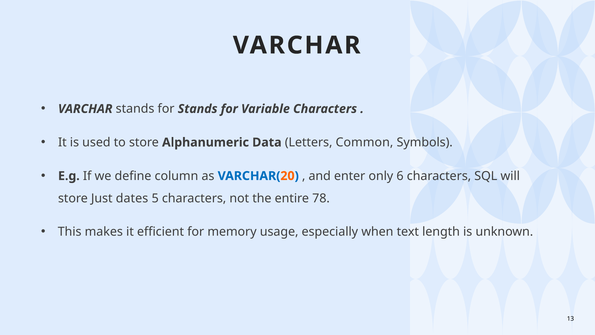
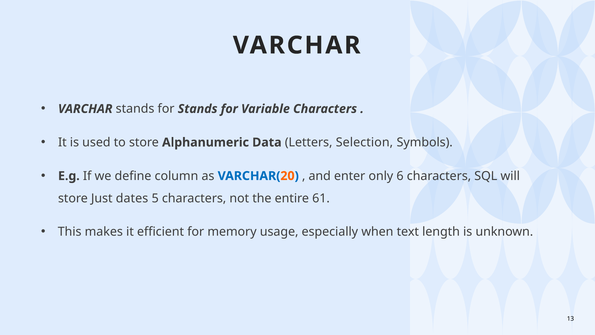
Common: Common -> Selection (364, 142)
78: 78 -> 61 (321, 198)
